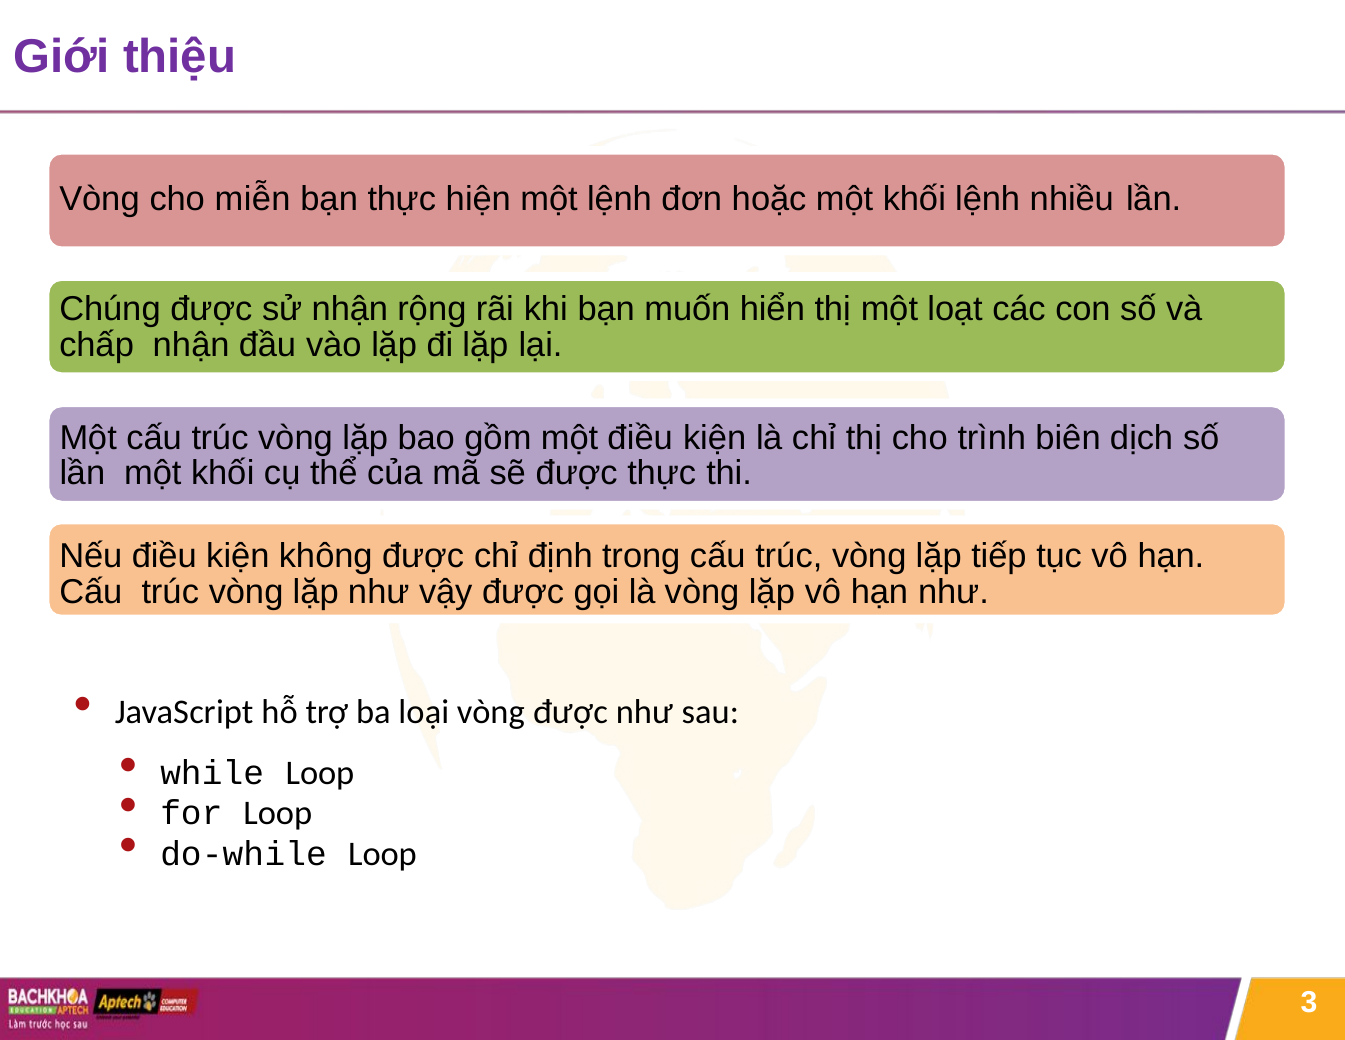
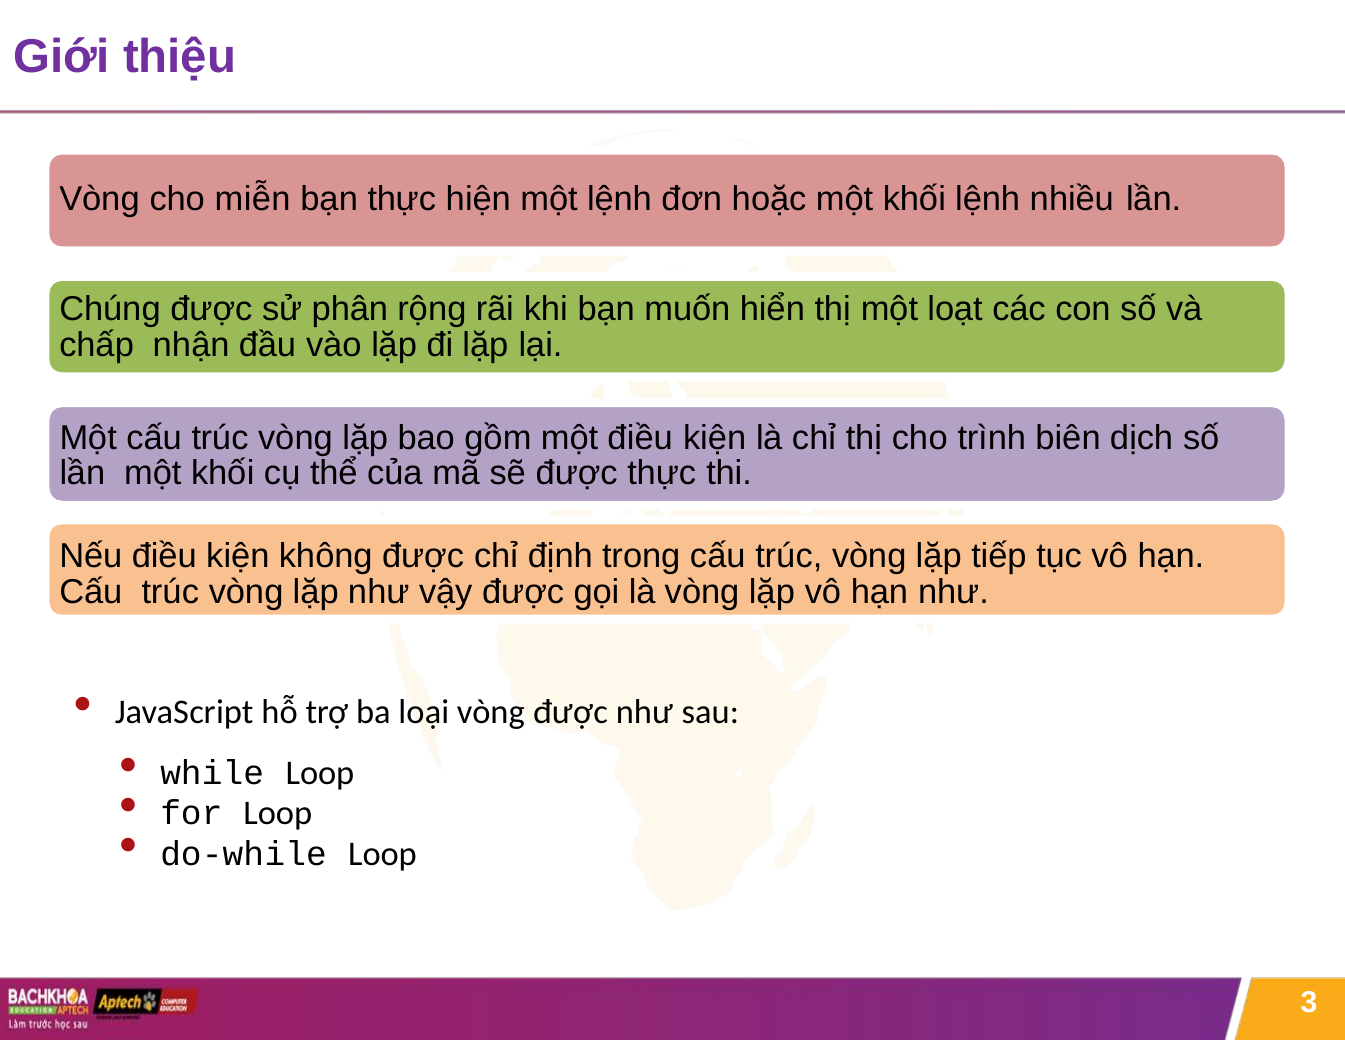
sử nhận: nhận -> phân (350, 309)
